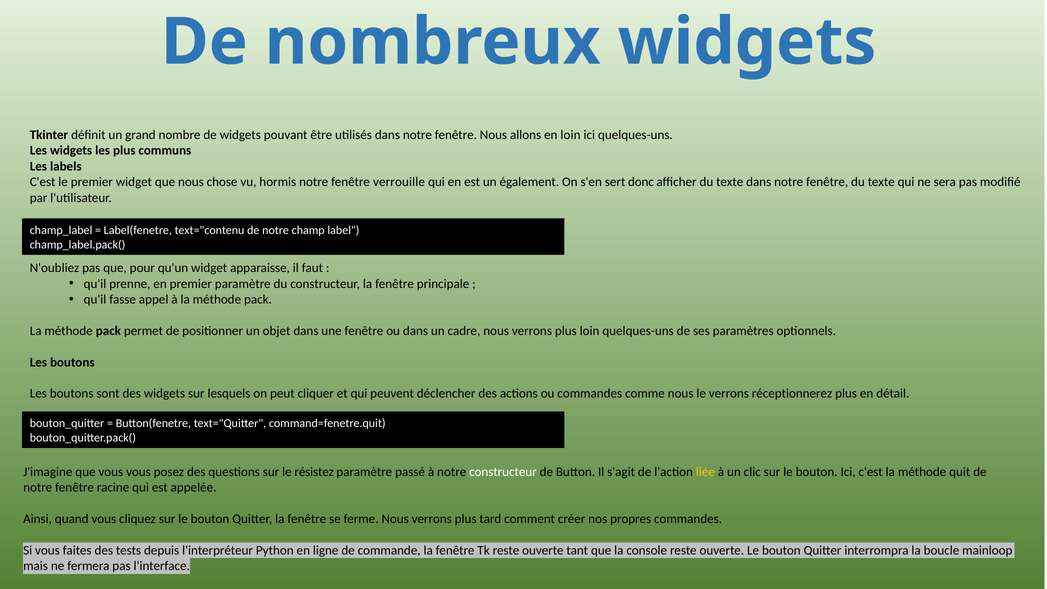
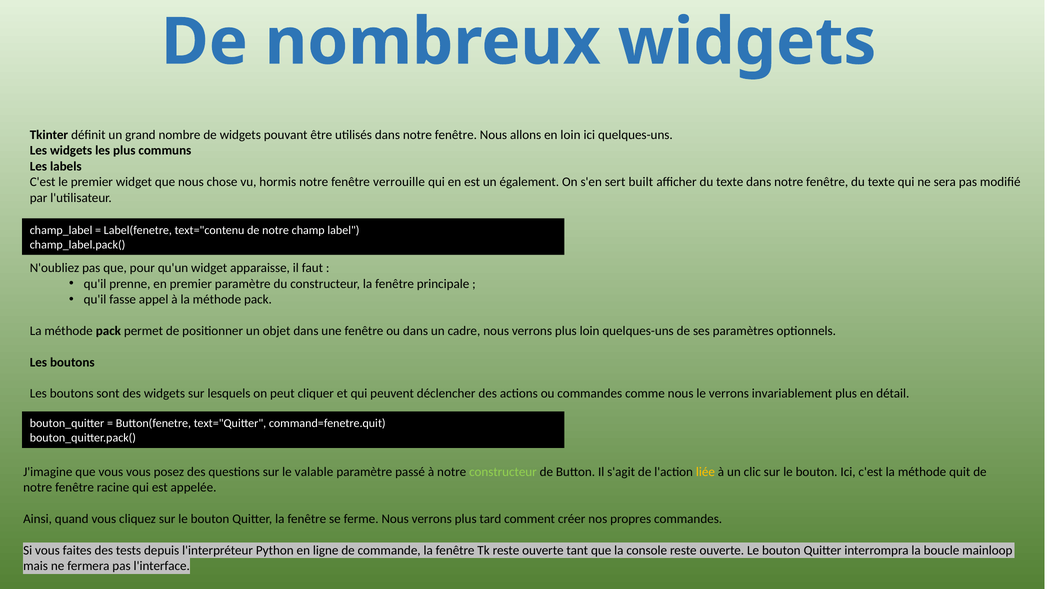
donc: donc -> built (641, 182)
réceptionnerez: réceptionnerez -> invariablement (792, 394)
résistez: résistez -> valable (314, 472)
constructeur colour: white -> light green (503, 472)
